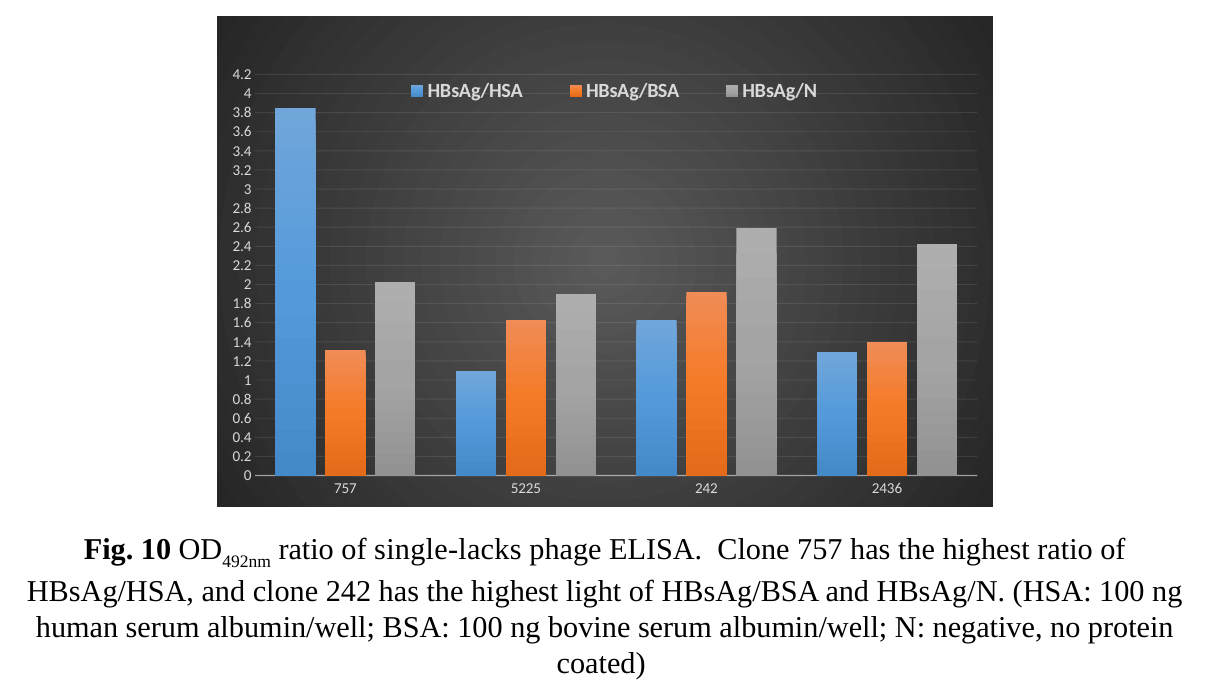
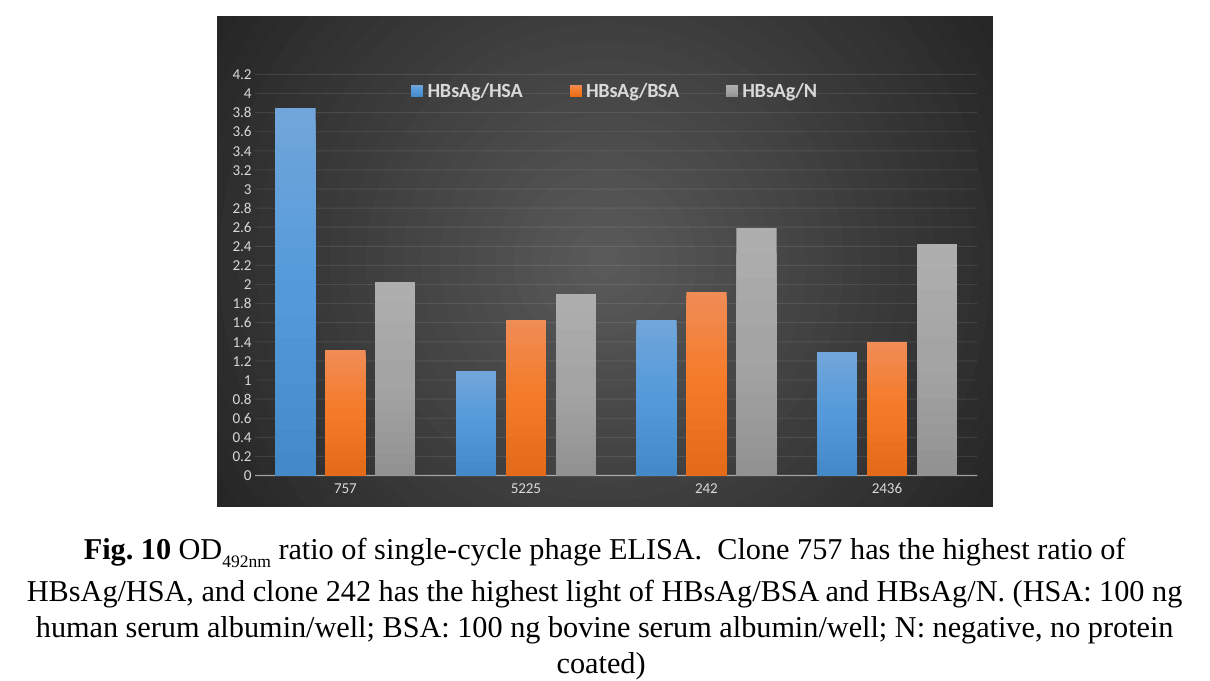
single-lacks: single-lacks -> single-cycle (448, 550)
